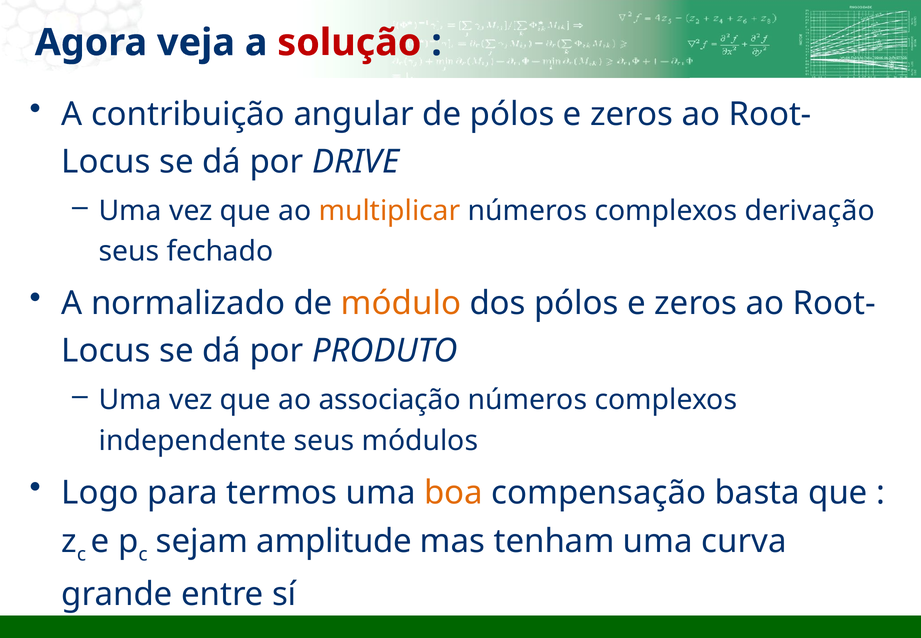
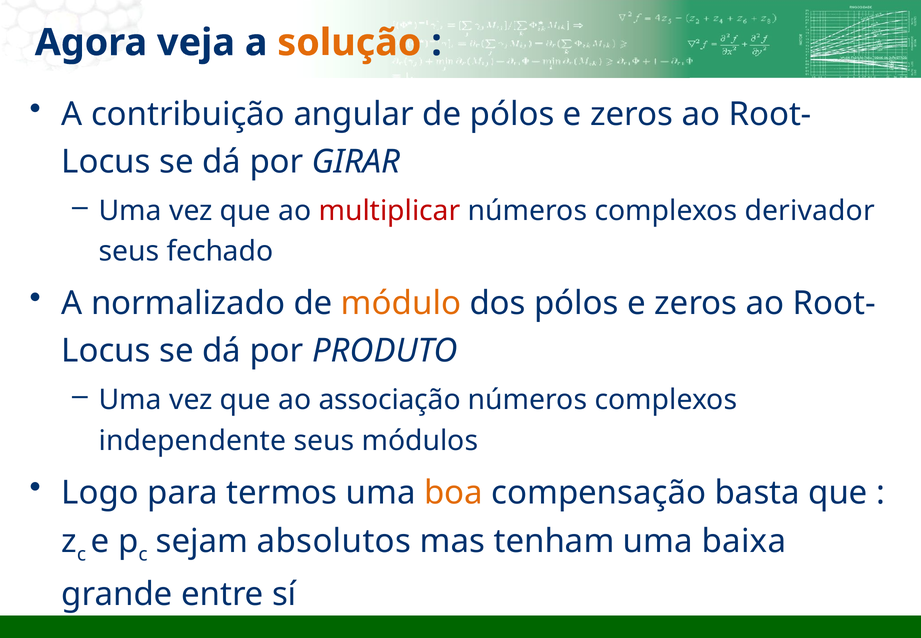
solução colour: red -> orange (349, 43)
DRIVE: DRIVE -> GIRAR (356, 162)
multiplicar colour: orange -> red (390, 211)
derivação: derivação -> derivador (810, 211)
amplitude: amplitude -> absolutos (334, 541)
curva: curva -> baixa (744, 541)
